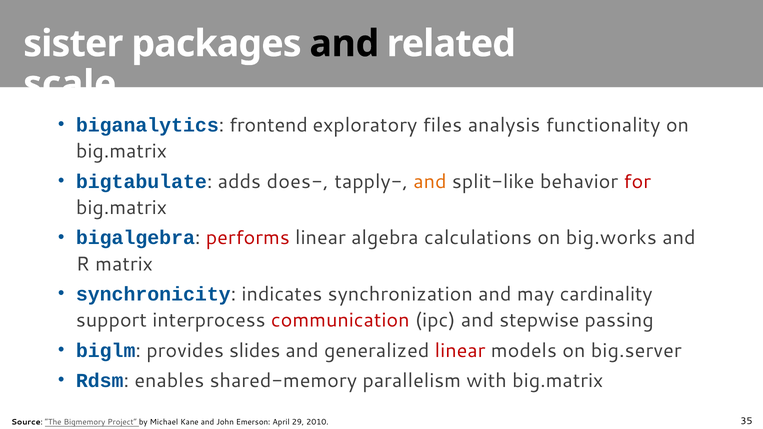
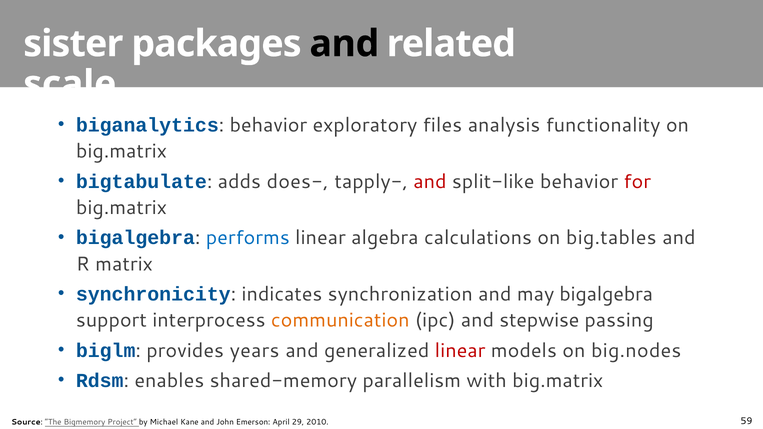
biganalytics frontend: frontend -> behavior (268, 125)
and colour: orange -> red (430, 182)
performs colour: red -> blue (248, 238)
big.works: big.works -> big.tables (611, 238)
may cardinality: cardinality -> bigalgebra (606, 294)
communication colour: red -> orange (340, 320)
slides: slides -> years (255, 351)
big.server: big.server -> big.nodes (636, 351)
35: 35 -> 59 (746, 421)
